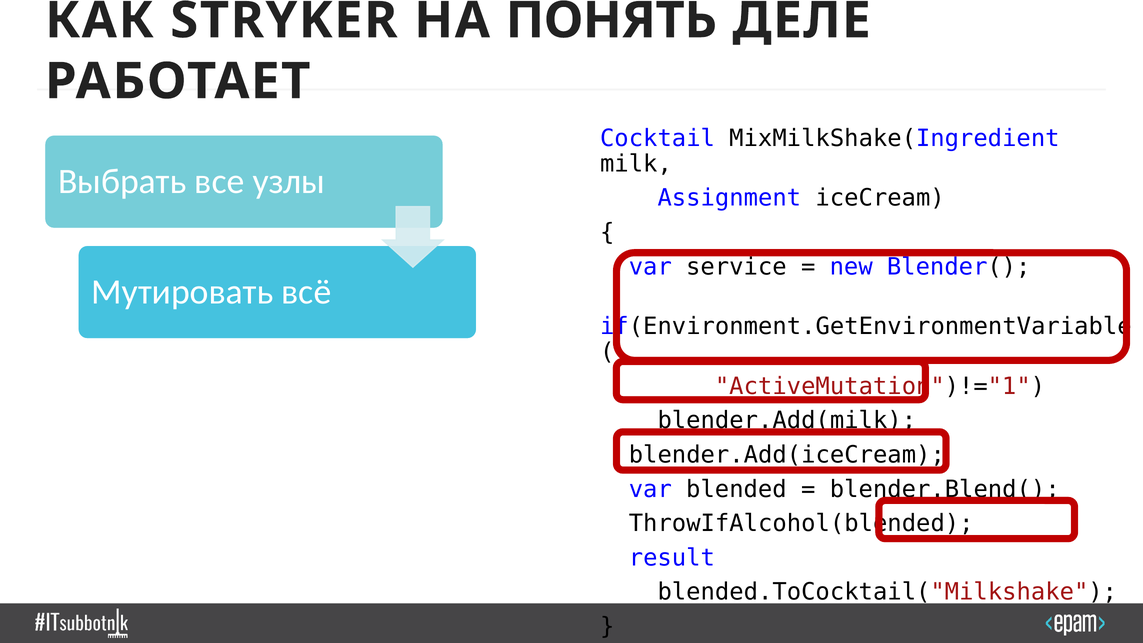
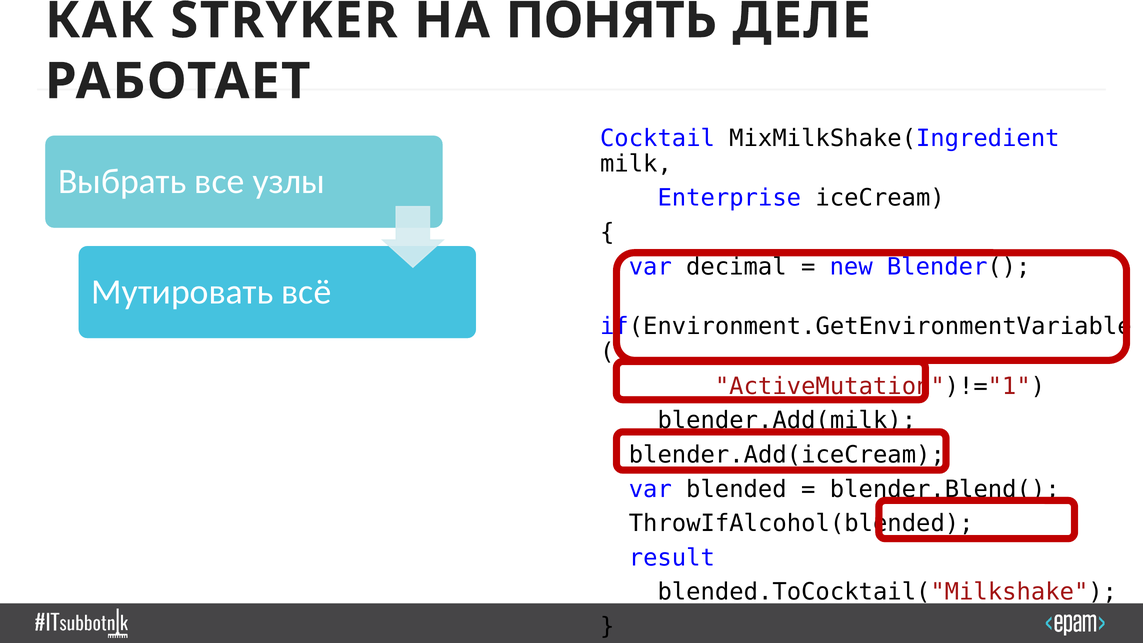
Assignment: Assignment -> Enterprise (729, 198)
service: service -> decimal (736, 267)
